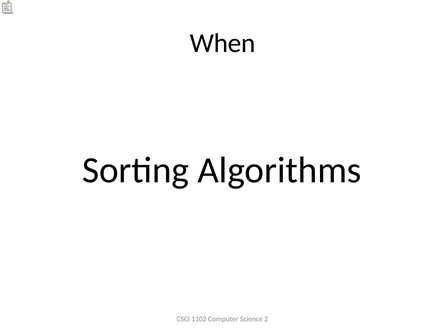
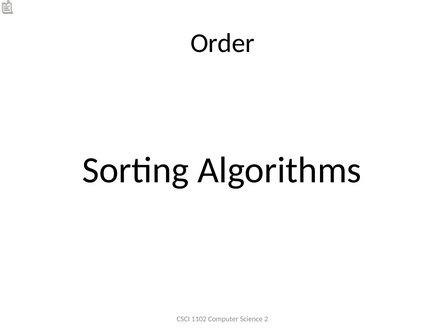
When: When -> Order (223, 43)
